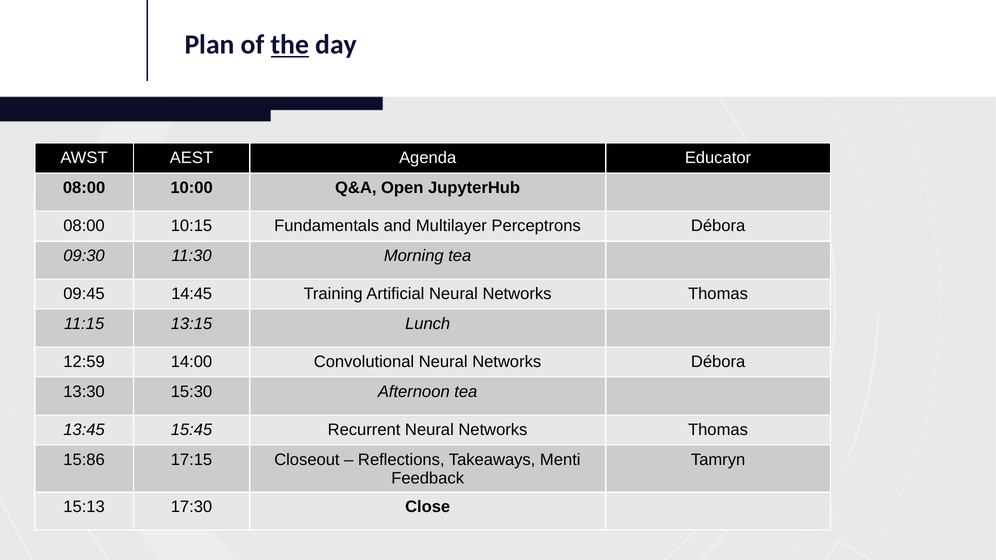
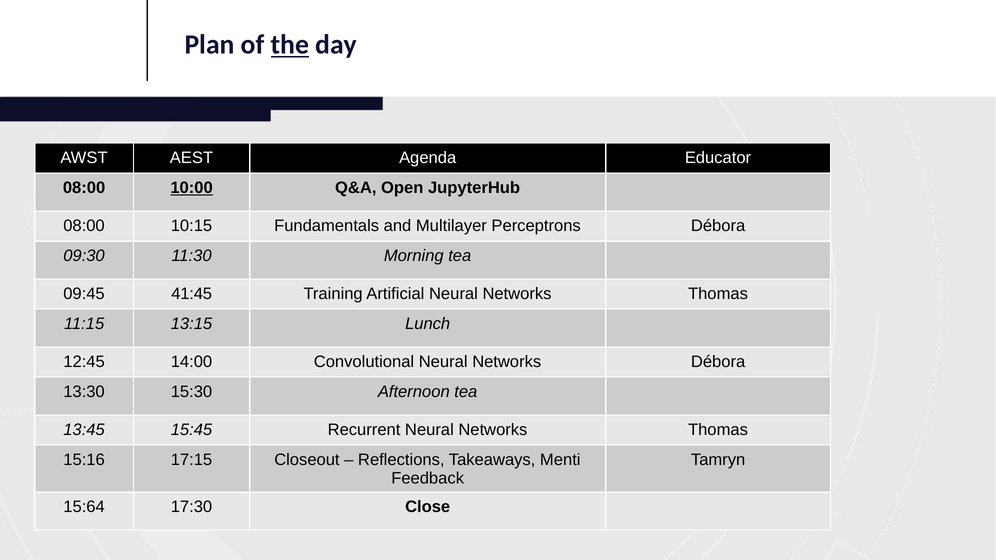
10:00 underline: none -> present (192, 188)
14:45: 14:45 -> 41:45 (192, 294)
12:59: 12:59 -> 12:45 (84, 362)
15:86: 15:86 -> 15:16 (84, 460)
15:13: 15:13 -> 15:64 (84, 507)
